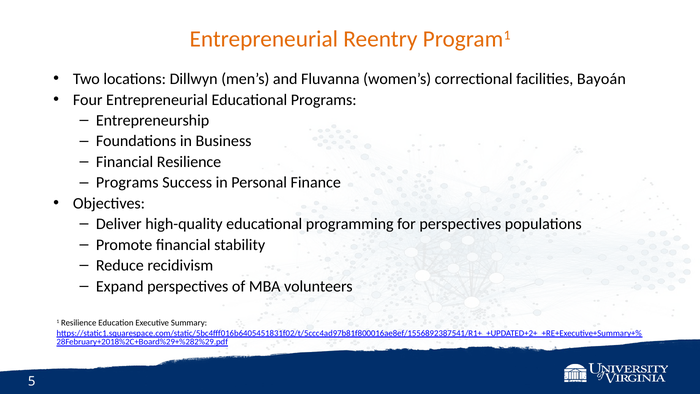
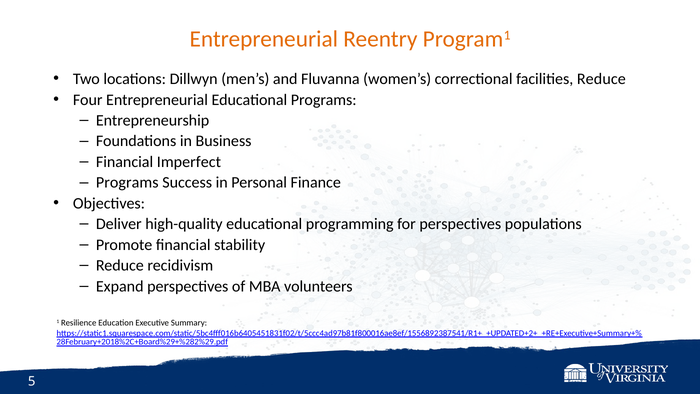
facilities Bayoán: Bayoán -> Reduce (601, 79)
Financial Resilience: Resilience -> Imperfect (189, 162)
